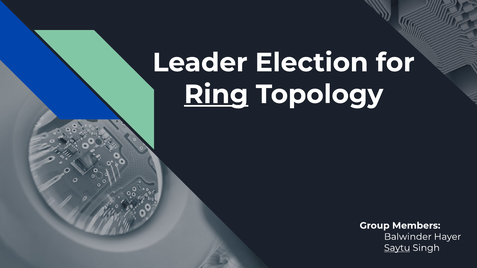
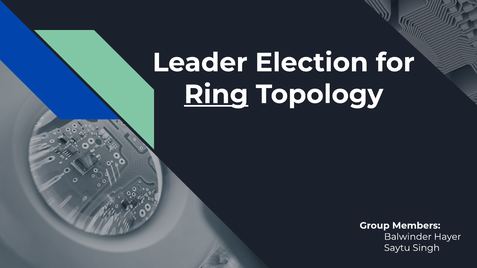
Saytu underline: present -> none (397, 248)
